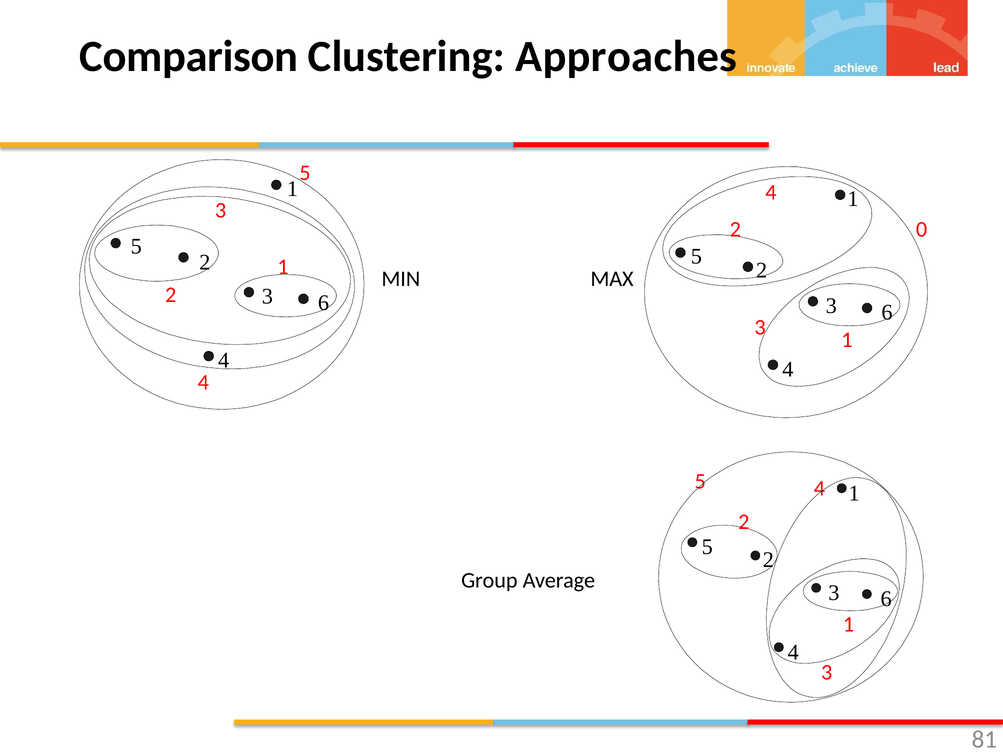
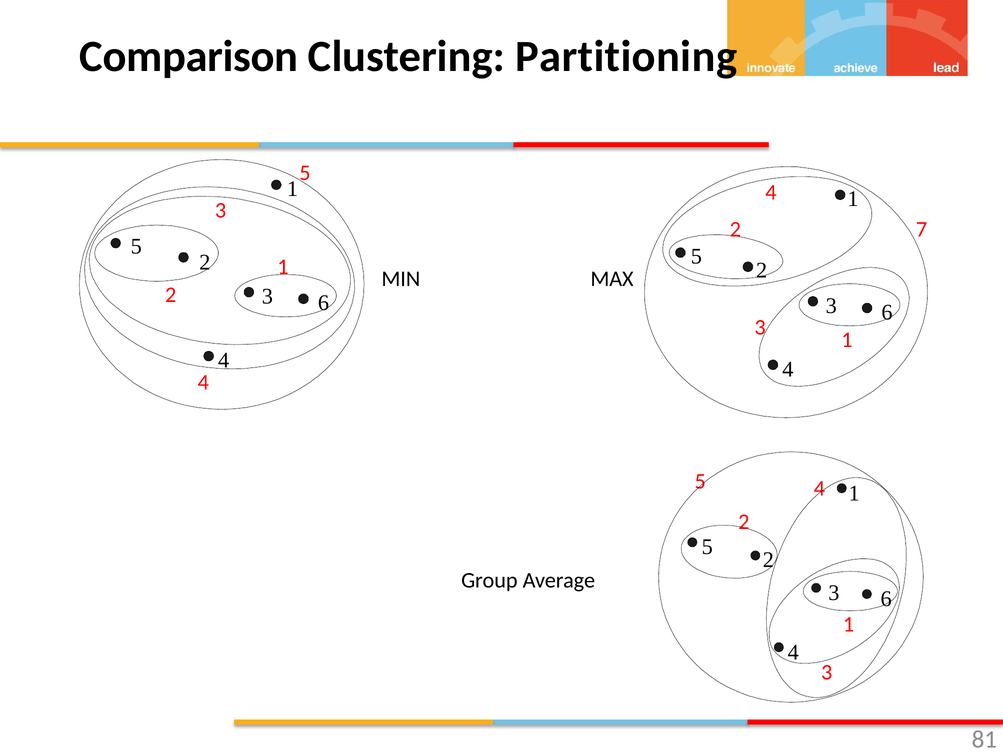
Approaches: Approaches -> Partitioning (626, 56)
0: 0 -> 7 (922, 229)
